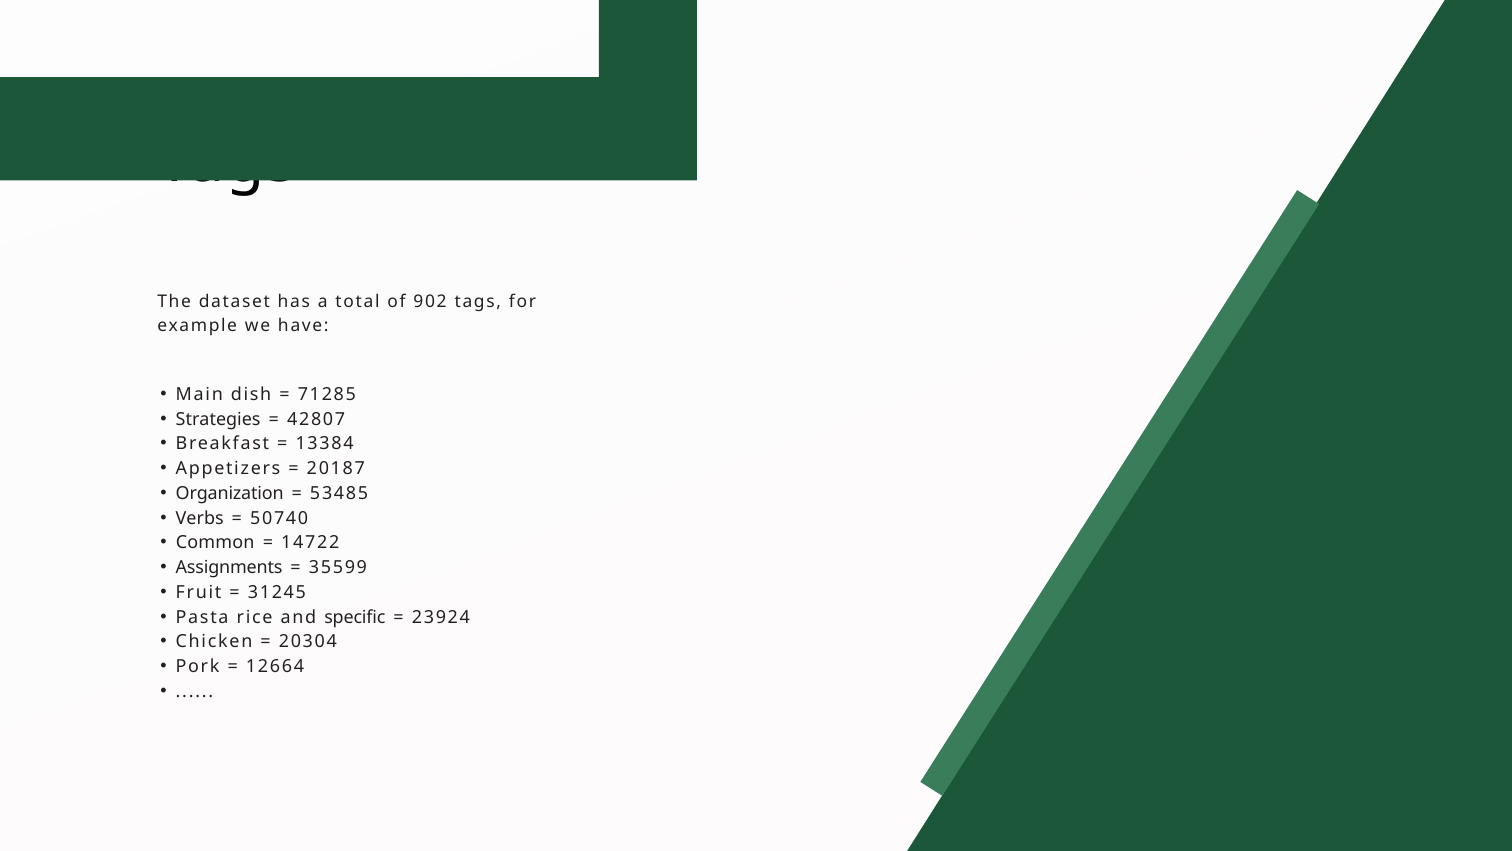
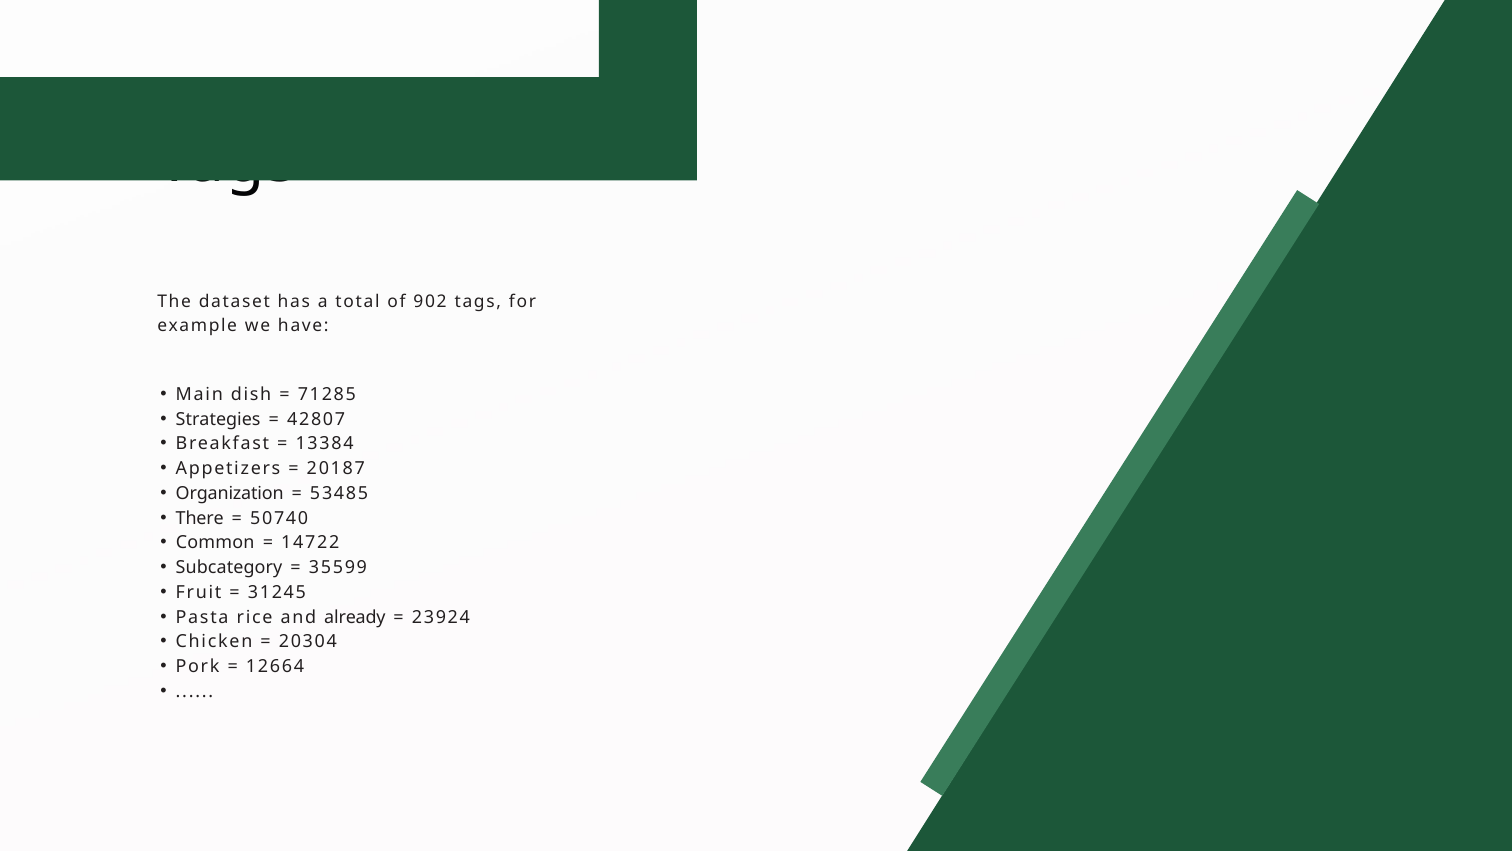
Verbs: Verbs -> There (200, 518)
Assignments: Assignments -> Subcategory (229, 567)
specific: specific -> already (355, 617)
